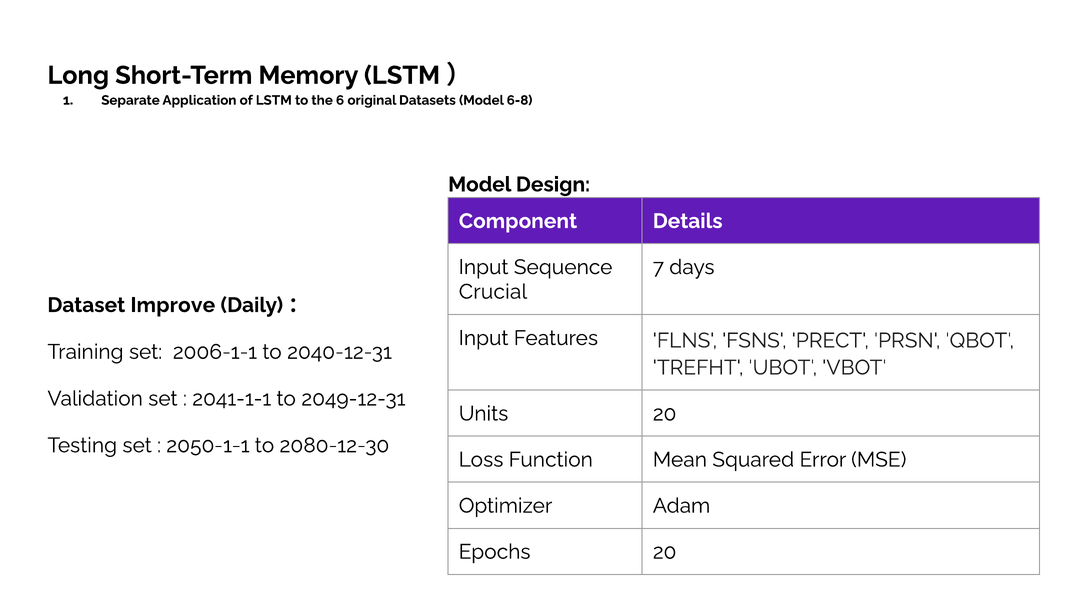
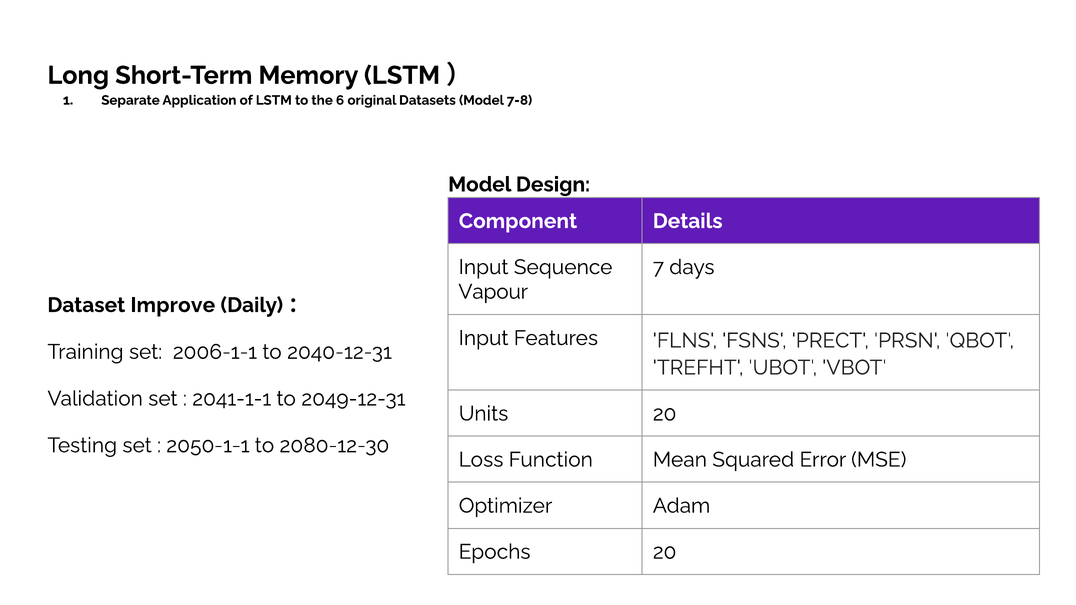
6-8: 6-8 -> 7-8 (519, 100)
Crucial: Crucial -> Vapour (493, 292)
